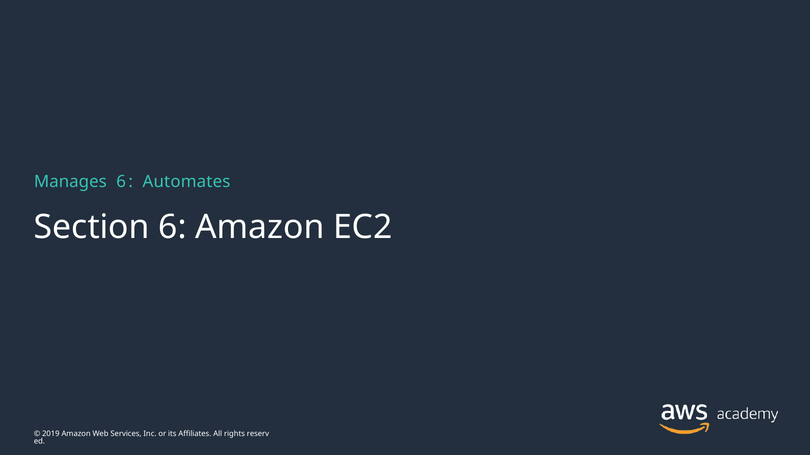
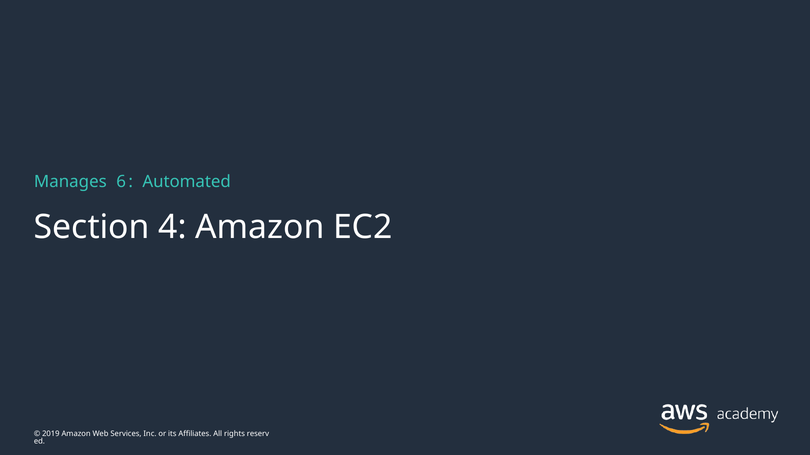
Automates: Automates -> Automated (187, 182)
Section 6: 6 -> 4 (173, 228)
